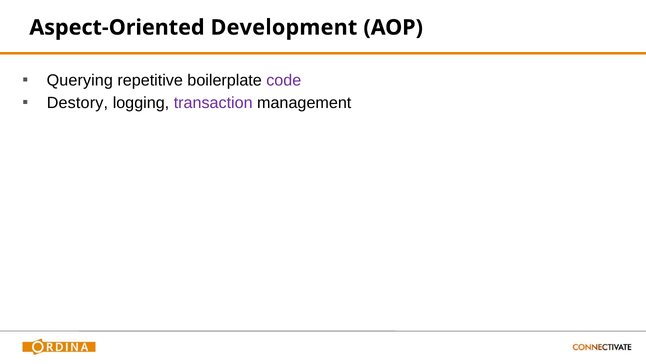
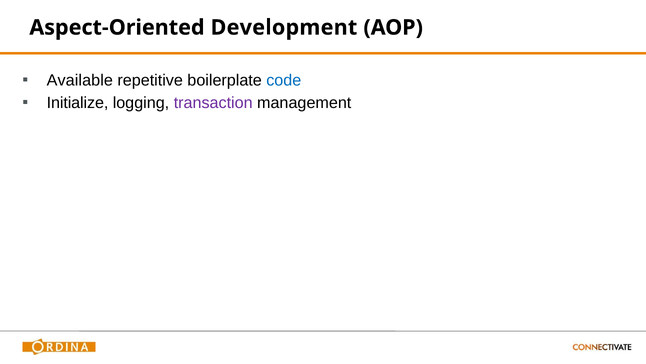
Querying: Querying -> Available (80, 80)
code colour: purple -> blue (284, 80)
Destory: Destory -> Initialize (78, 103)
